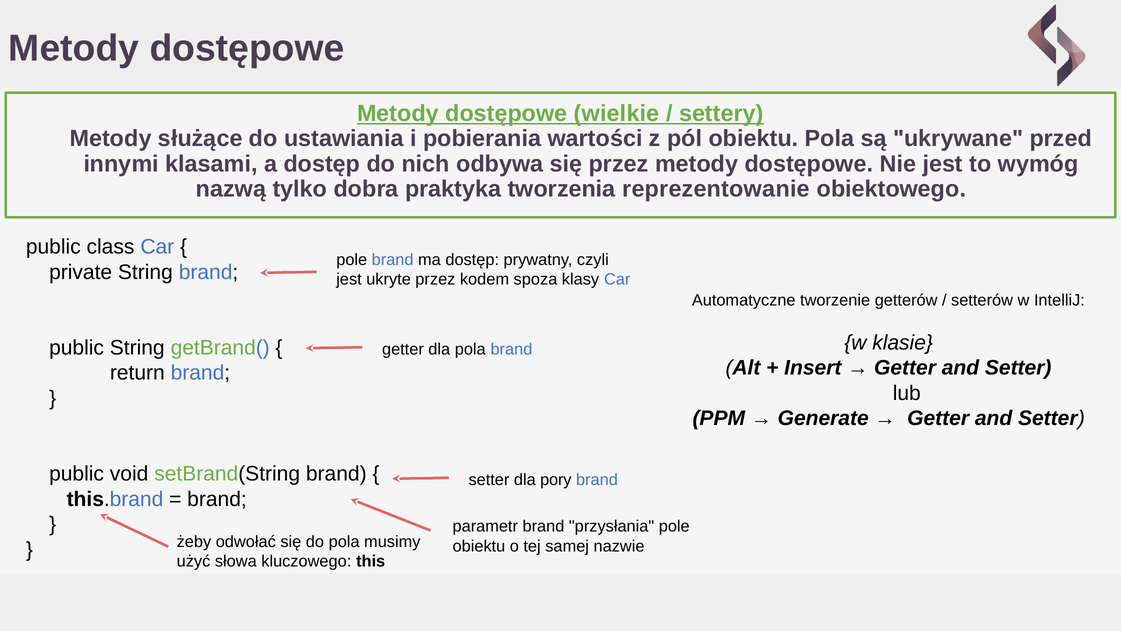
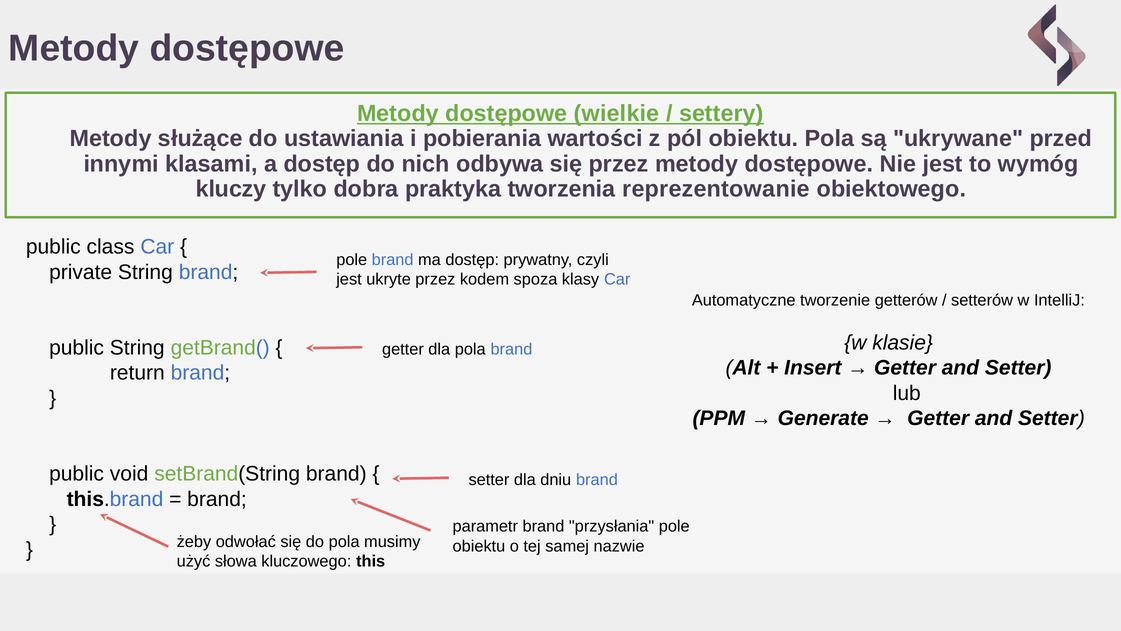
nazwą: nazwą -> kluczy (231, 189)
pory: pory -> dniu (556, 480)
